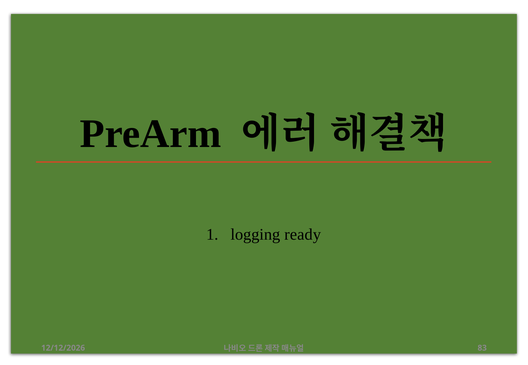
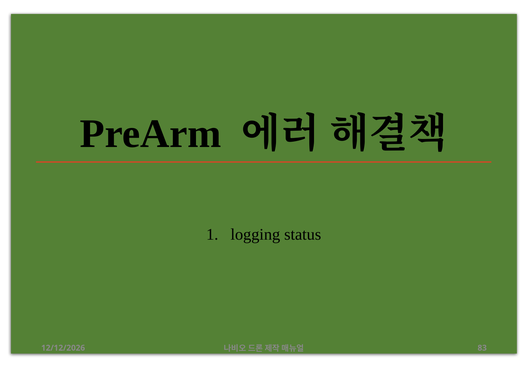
ready: ready -> status (303, 235)
